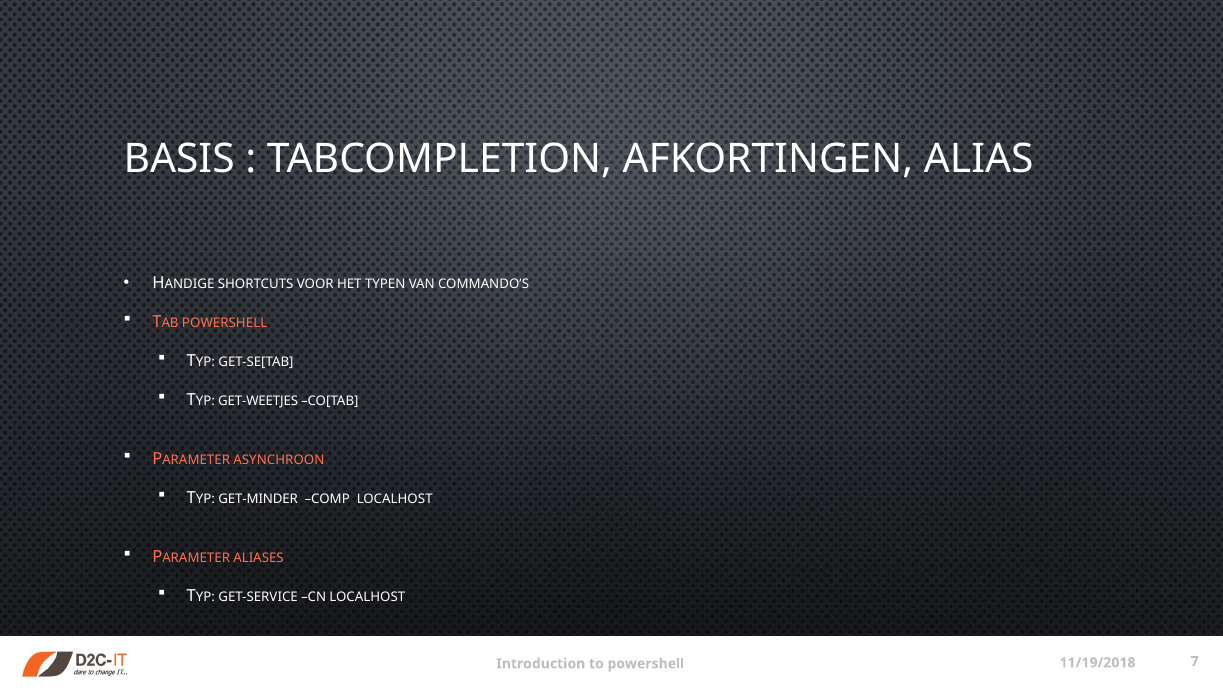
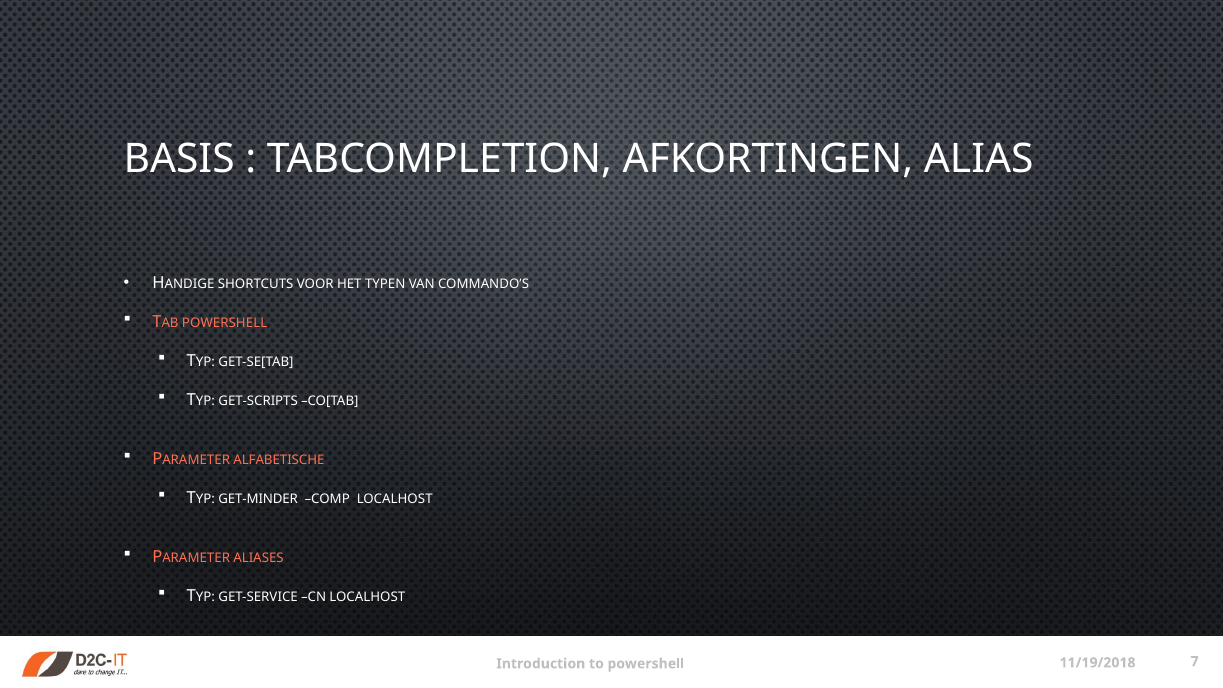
GET-WEETJES: GET-WEETJES -> GET-SCRIPTS (258, 401)
ASYNCHROON: ASYNCHROON -> ALFABETISCHE (279, 460)
